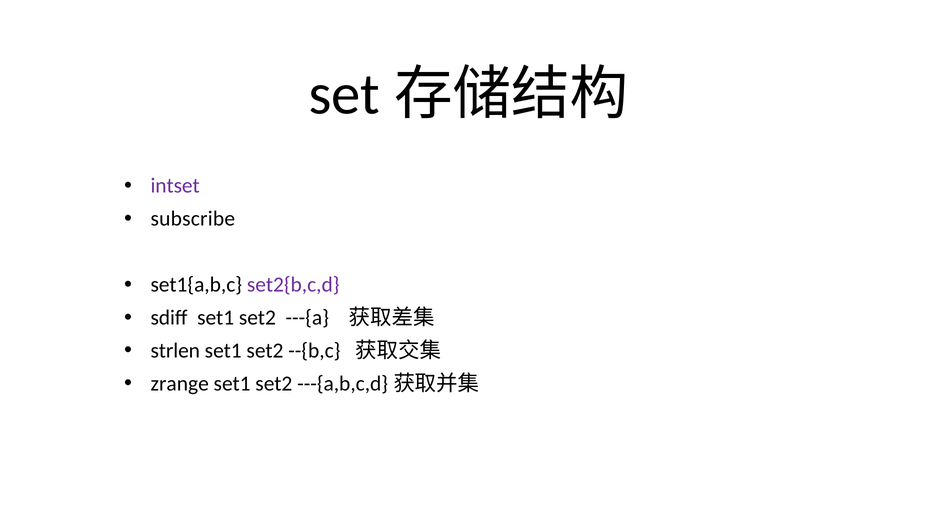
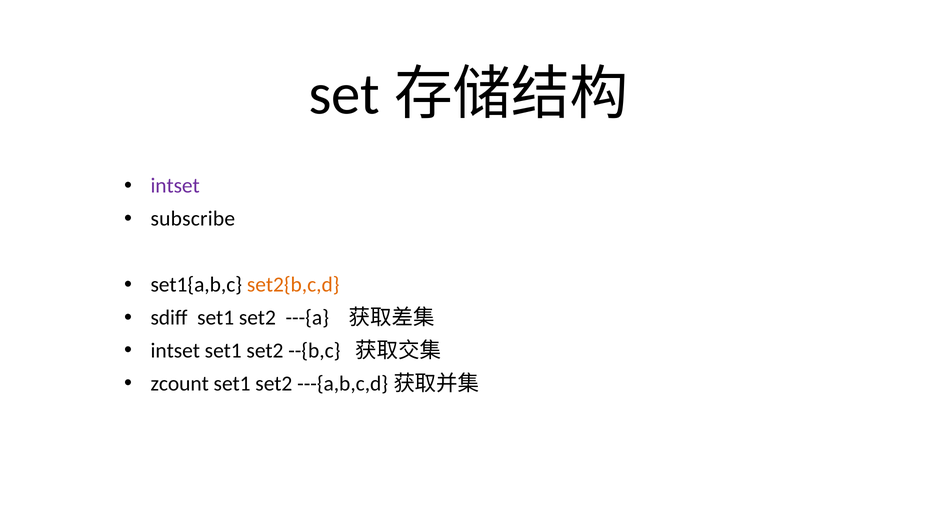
set2{b,c,d colour: purple -> orange (293, 285)
strlen: strlen -> intset (175, 351)
zrange: zrange -> zcount (180, 383)
